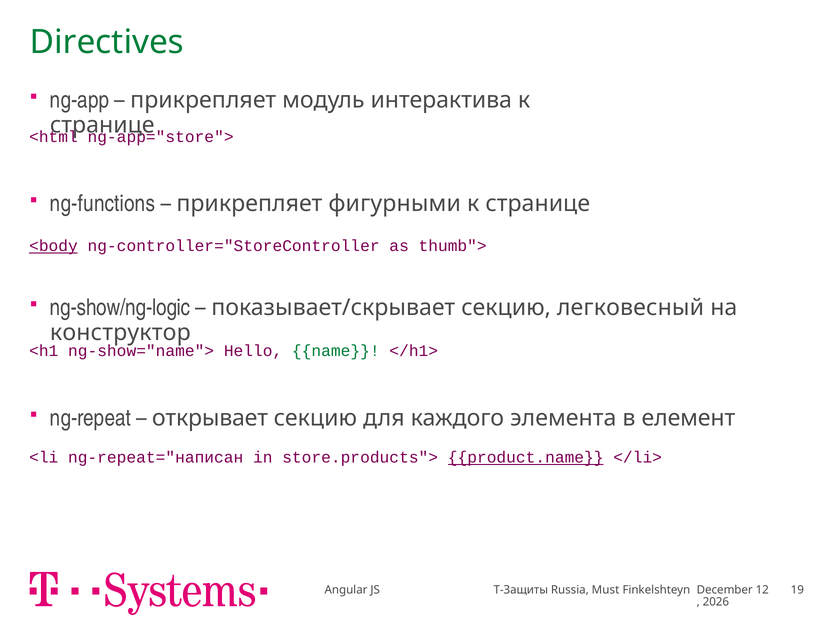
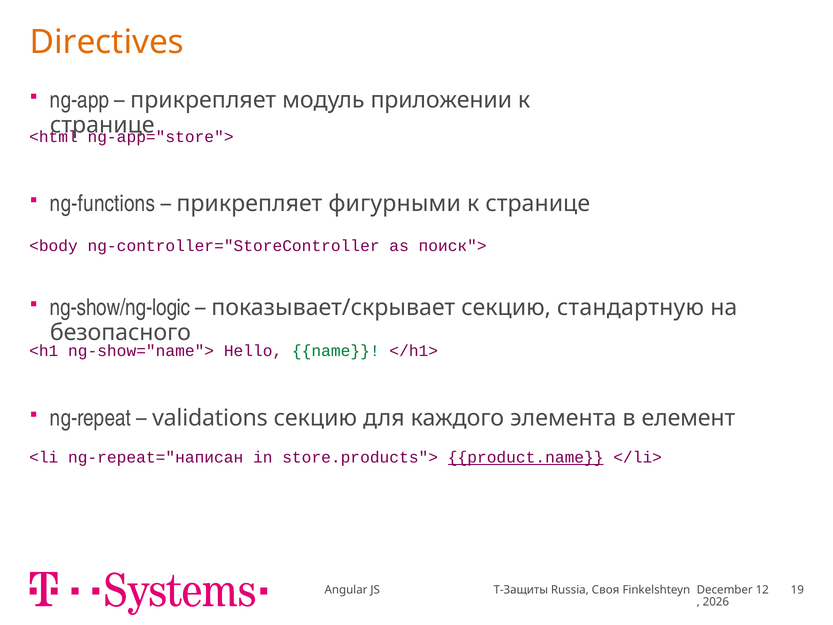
Directives colour: green -> orange (107, 42)
интерактива: интерактива -> приложении (441, 100)
<body underline: present -> none (53, 246)
thumb">: thumb"> -> поиск"> (453, 246)
легковесный: легковесный -> стандартную (630, 307)
конструктор: конструктор -> безопасного (120, 332)
открывает: открывает -> validations (210, 418)
Must: Must -> Своя (606, 590)
